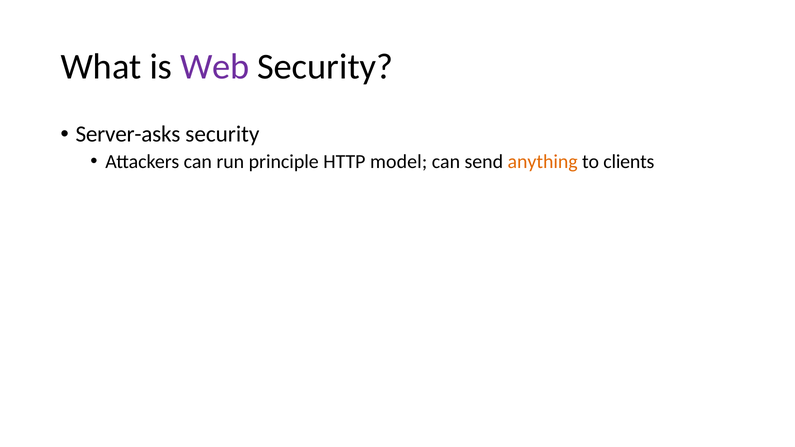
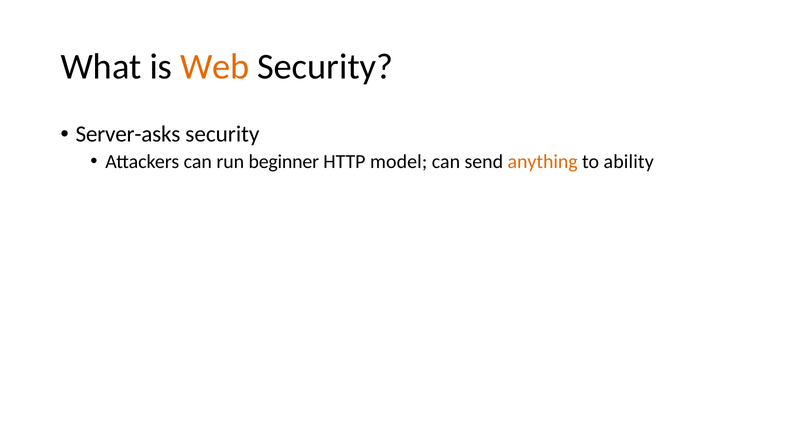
Web colour: purple -> orange (215, 67)
principle: principle -> beginner (284, 162)
clients: clients -> ability (629, 162)
